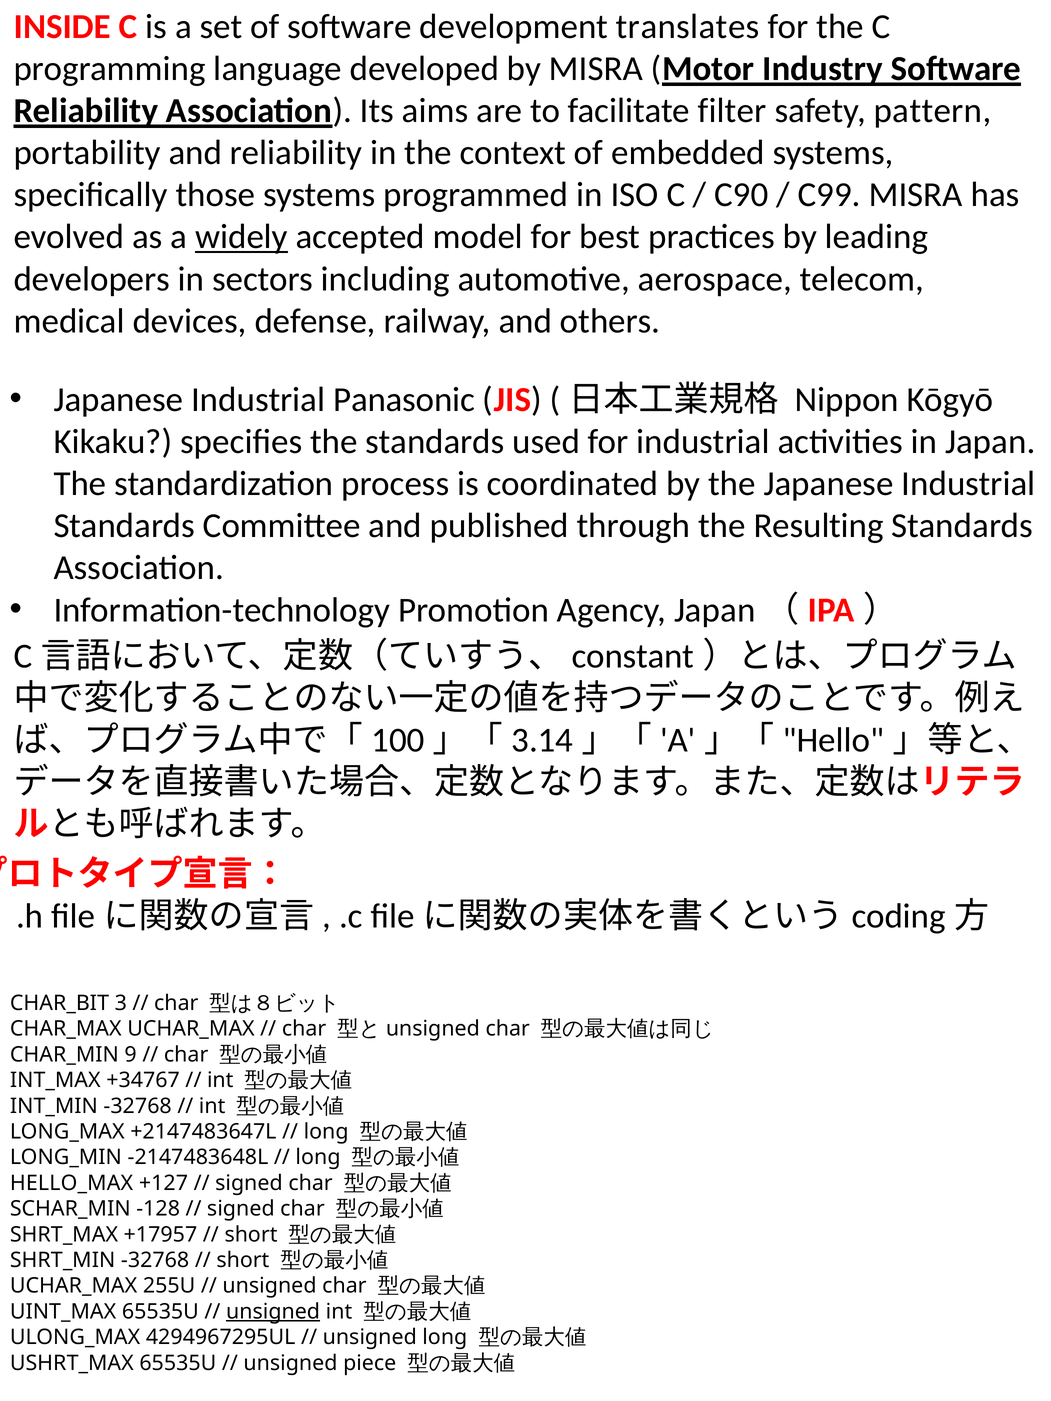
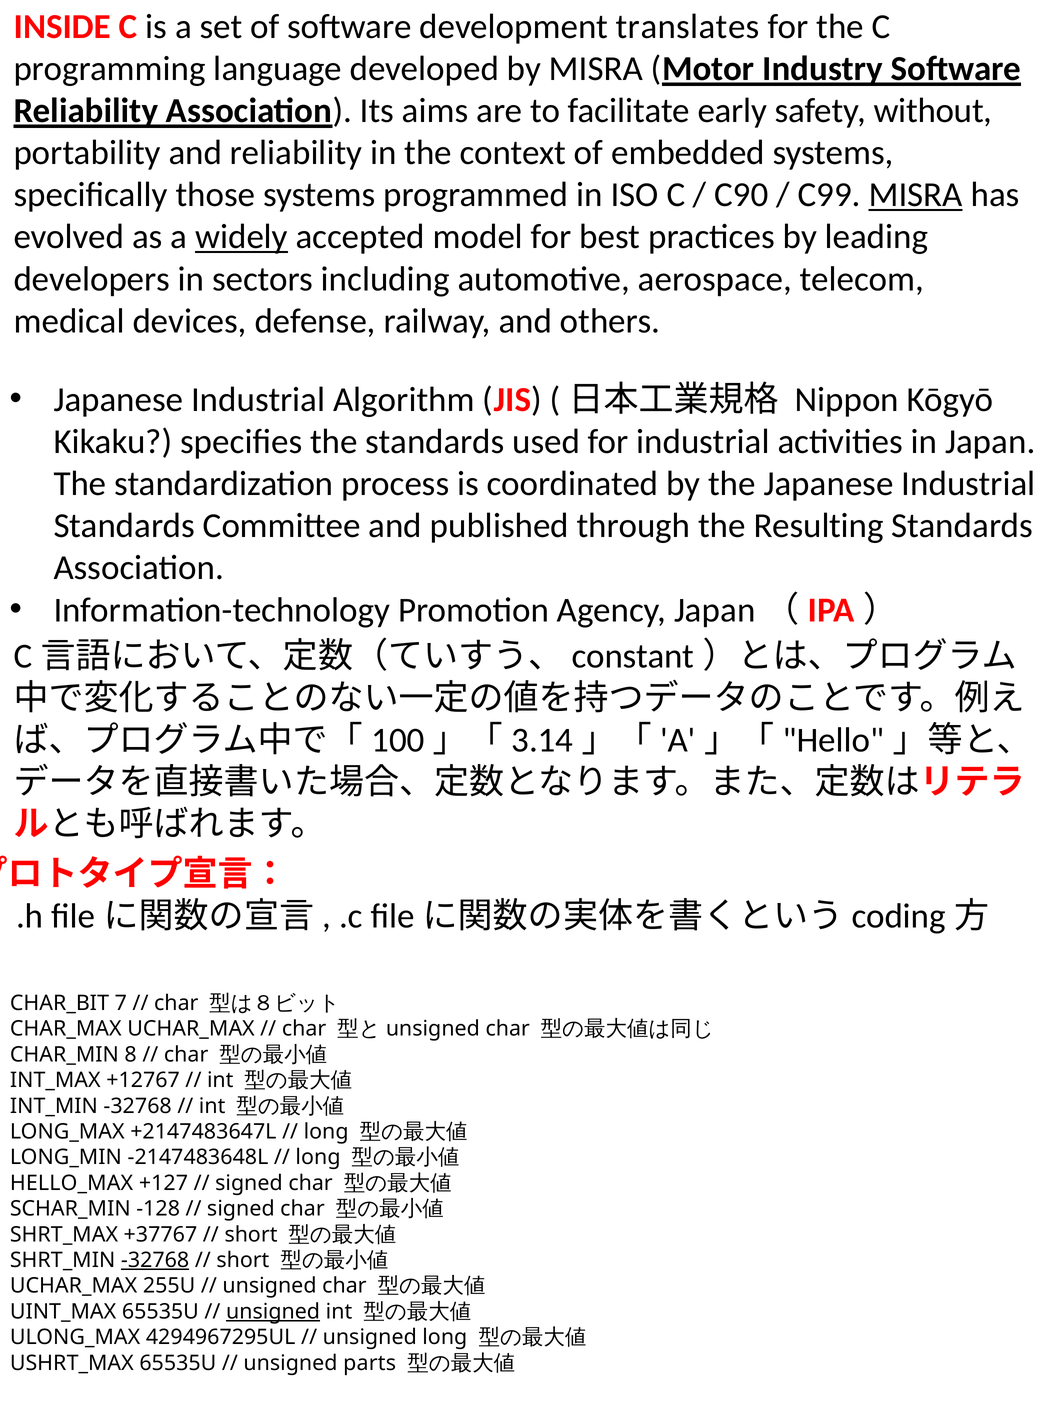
filter: filter -> early (732, 111)
pattern: pattern -> without (933, 111)
MISRA underline: none -> present (916, 195)
Panasonic: Panasonic -> Algorithm (404, 400)
3: 3 -> 7 (121, 1003)
9: 9 -> 8 (131, 1055)
+34767: +34767 -> +12767 (143, 1081)
+17957: +17957 -> +37767 (160, 1235)
-32768 underline: none -> present (155, 1260)
piece: piece -> parts (370, 1363)
